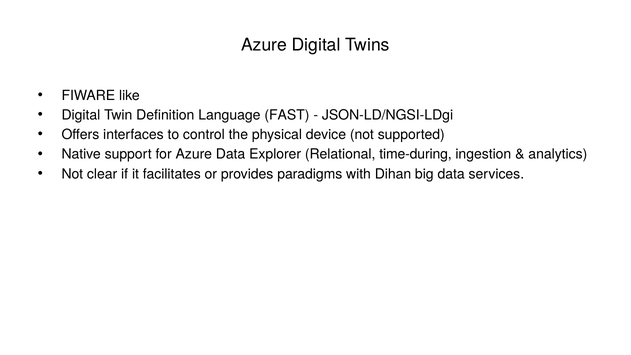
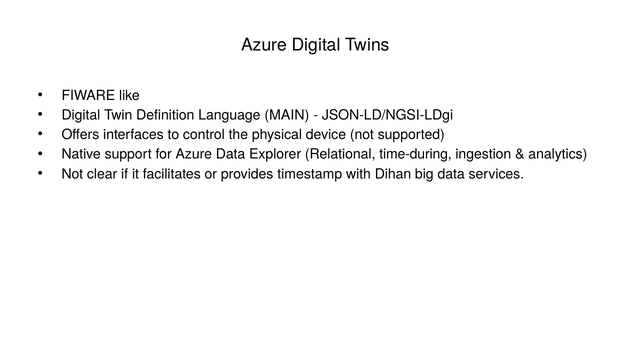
FAST: FAST -> MAIN (287, 115)
paradigms: paradigms -> timestamp (310, 174)
